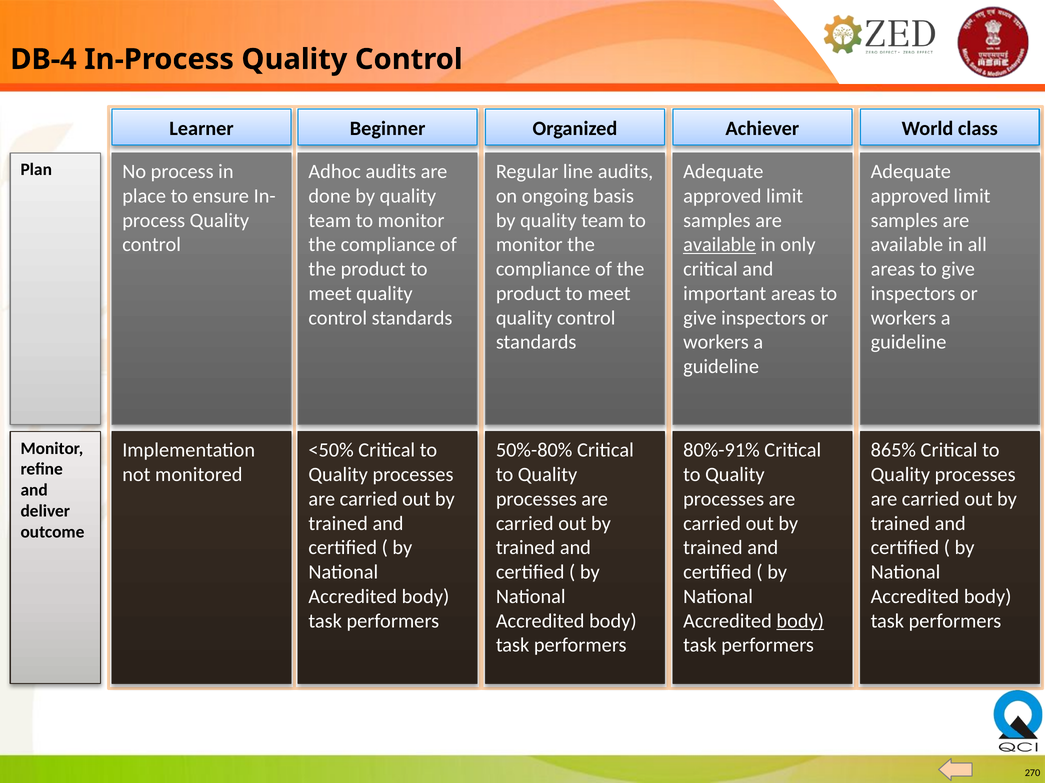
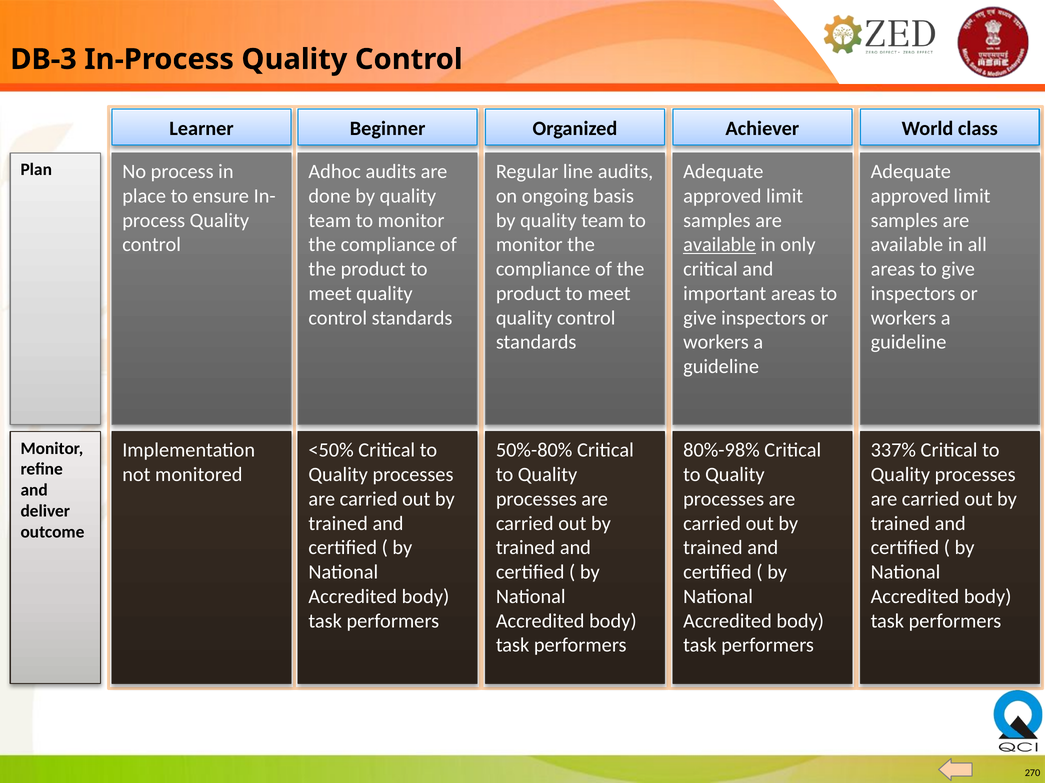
DB-4: DB-4 -> DB-3 (44, 59)
80%-91%: 80%-91% -> 80%-98% (721, 451)
865%: 865% -> 337% (893, 451)
body underline: present -> none (800, 621)
